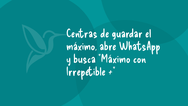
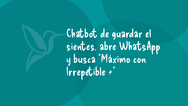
Centras: Centras -> Chatbot (82, 34)
máximo: máximo -> sientes (82, 46)
